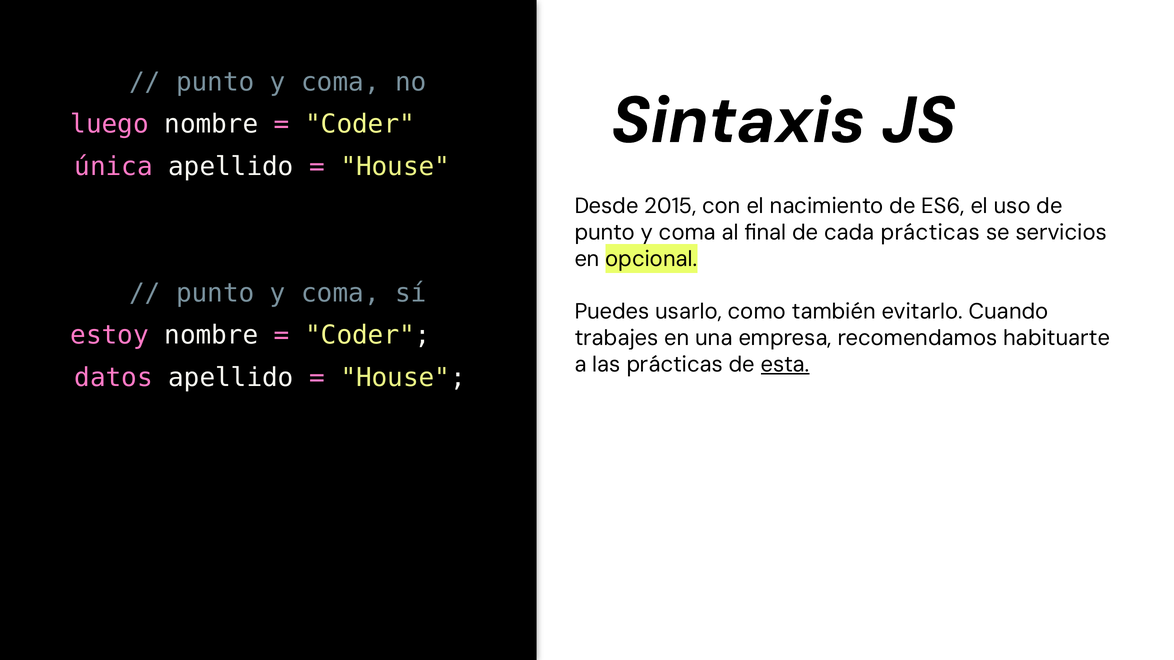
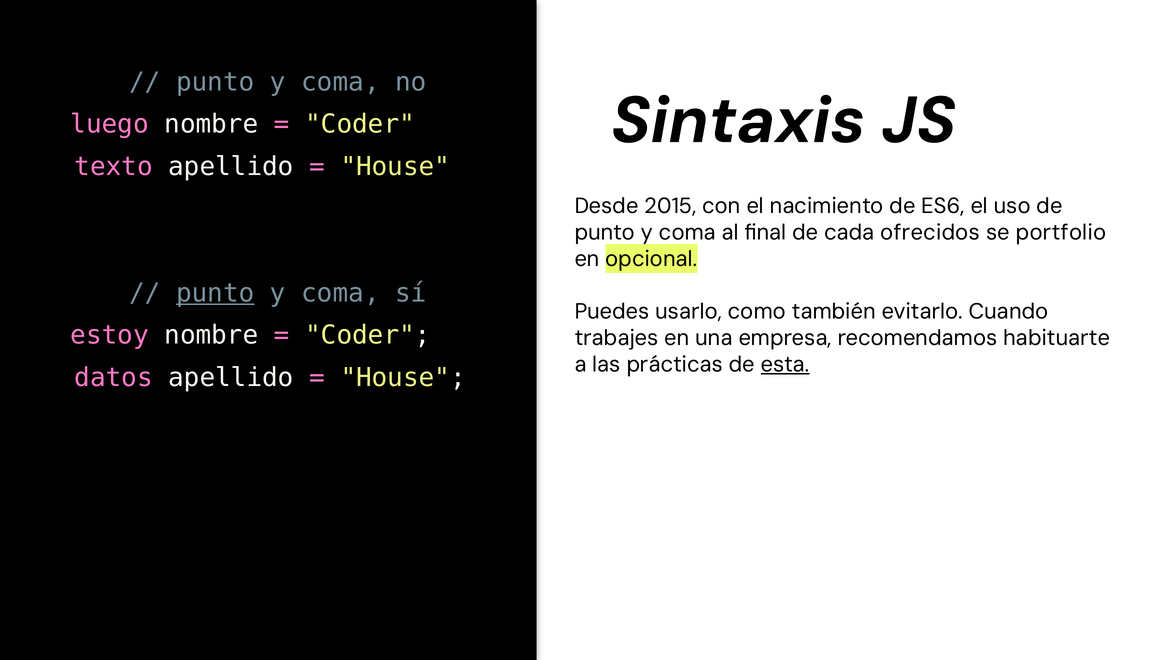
única: única -> texto (114, 167)
cada prácticas: prácticas -> ofrecidos (930, 233)
servicios: servicios -> portfolio (1061, 233)
punto underline: none -> present (215, 293)
